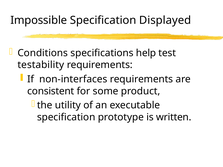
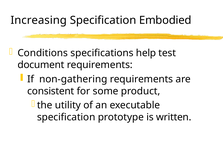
Impossible: Impossible -> Increasing (39, 20)
Displayed: Displayed -> Embodied (165, 20)
testability: testability -> document (41, 65)
non-interfaces: non-interfaces -> non-gathering (73, 79)
